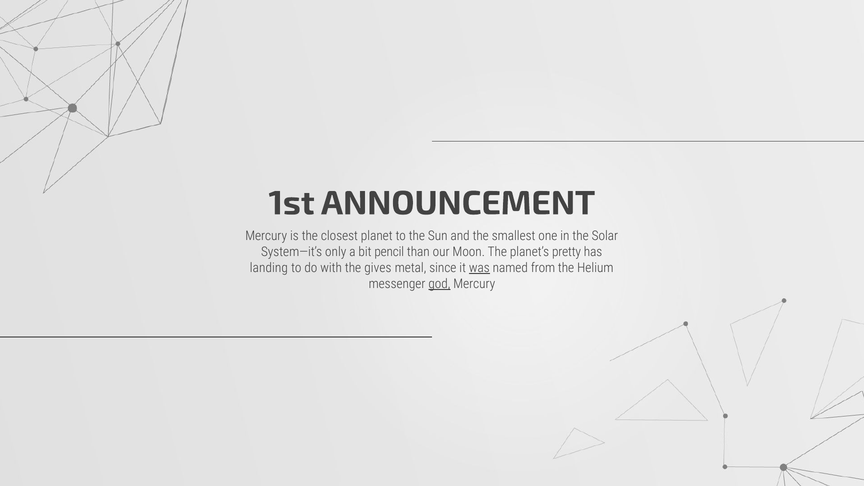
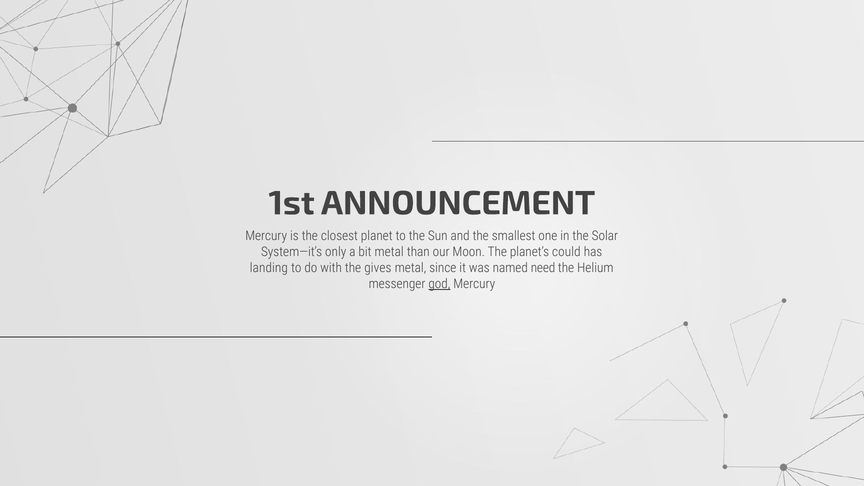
bit pencil: pencil -> metal (389, 252)
pretty: pretty -> could (566, 252)
was underline: present -> none (479, 268)
from: from -> need (543, 268)
